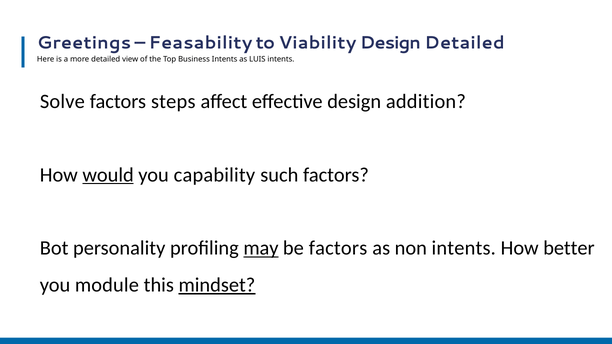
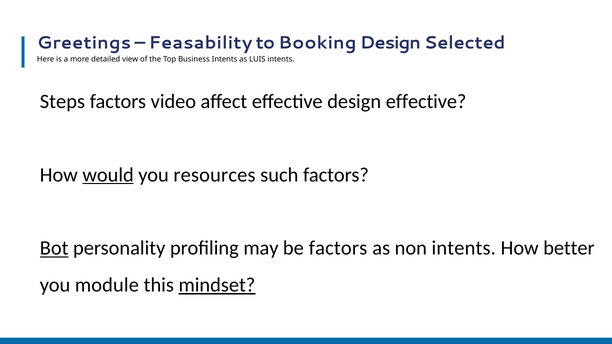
Viability: Viability -> Booking (317, 43)
Design Detailed: Detailed -> Selected (465, 43)
Solve: Solve -> Steps (62, 102)
steps: steps -> video (173, 102)
design addition: addition -> effective (426, 102)
capability: capability -> resources (214, 175)
Bot underline: none -> present (54, 248)
may underline: present -> none (261, 248)
